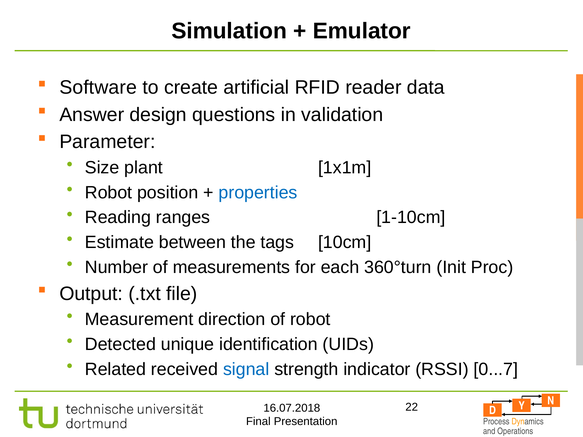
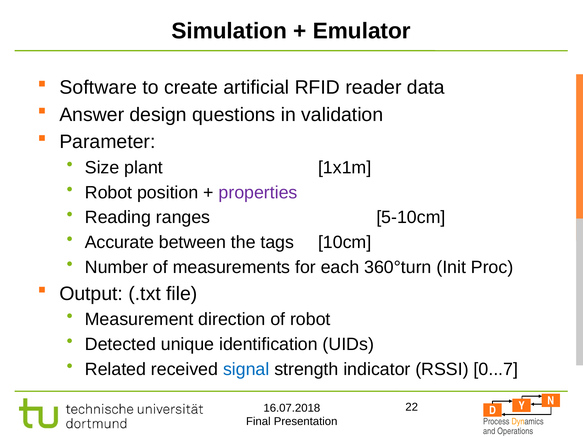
properties colour: blue -> purple (258, 193)
1-10cm: 1-10cm -> 5-10cm (411, 218)
Estimate: Estimate -> Accurate (119, 242)
